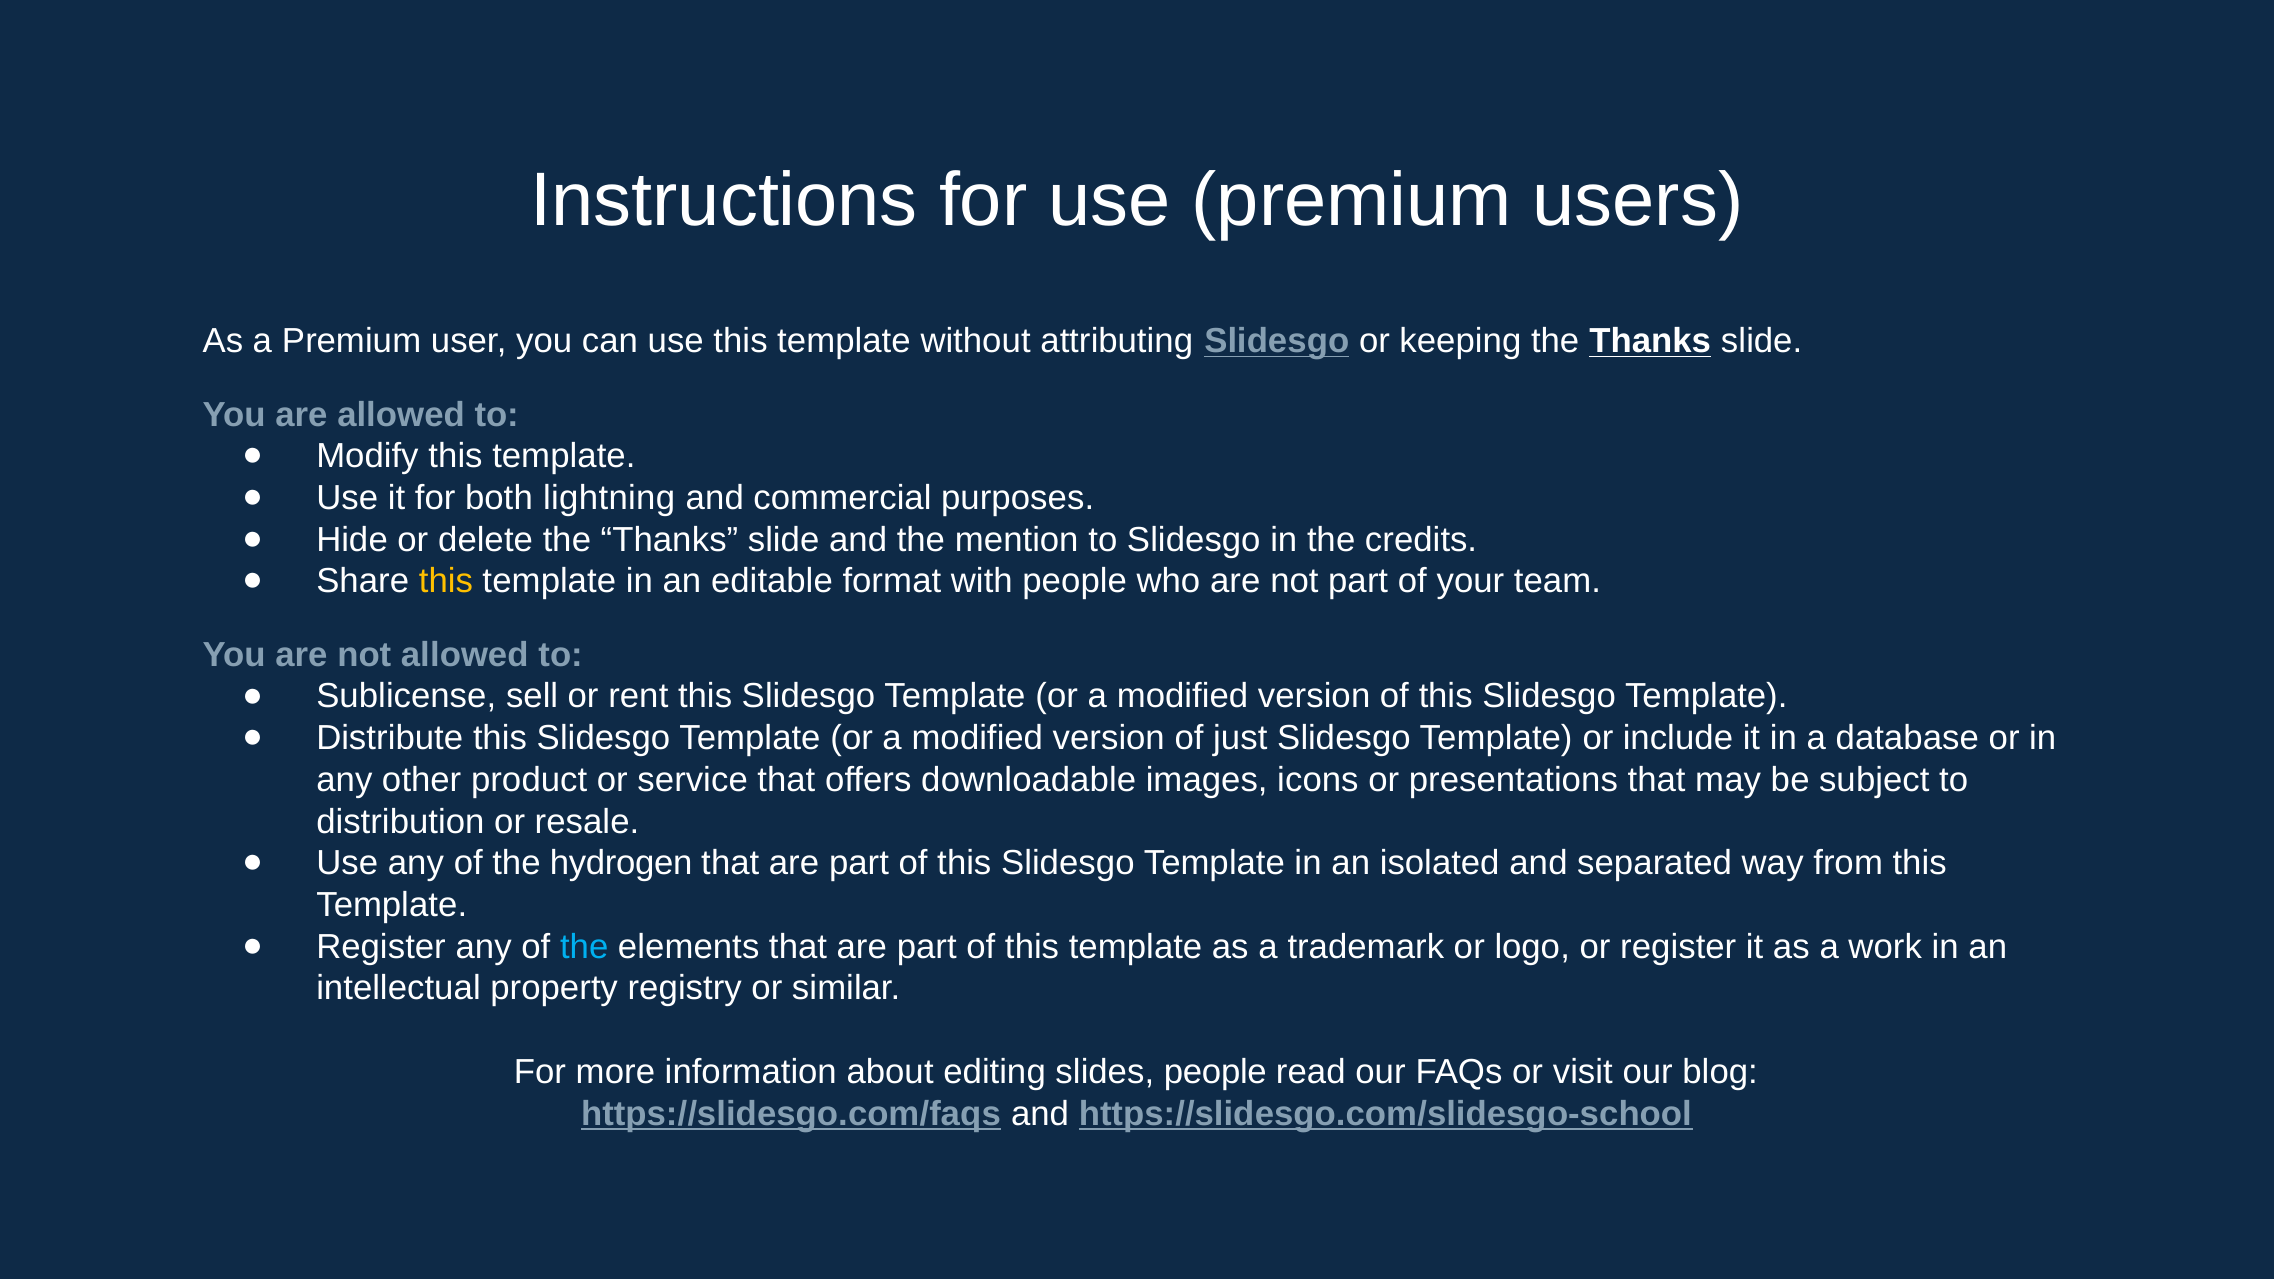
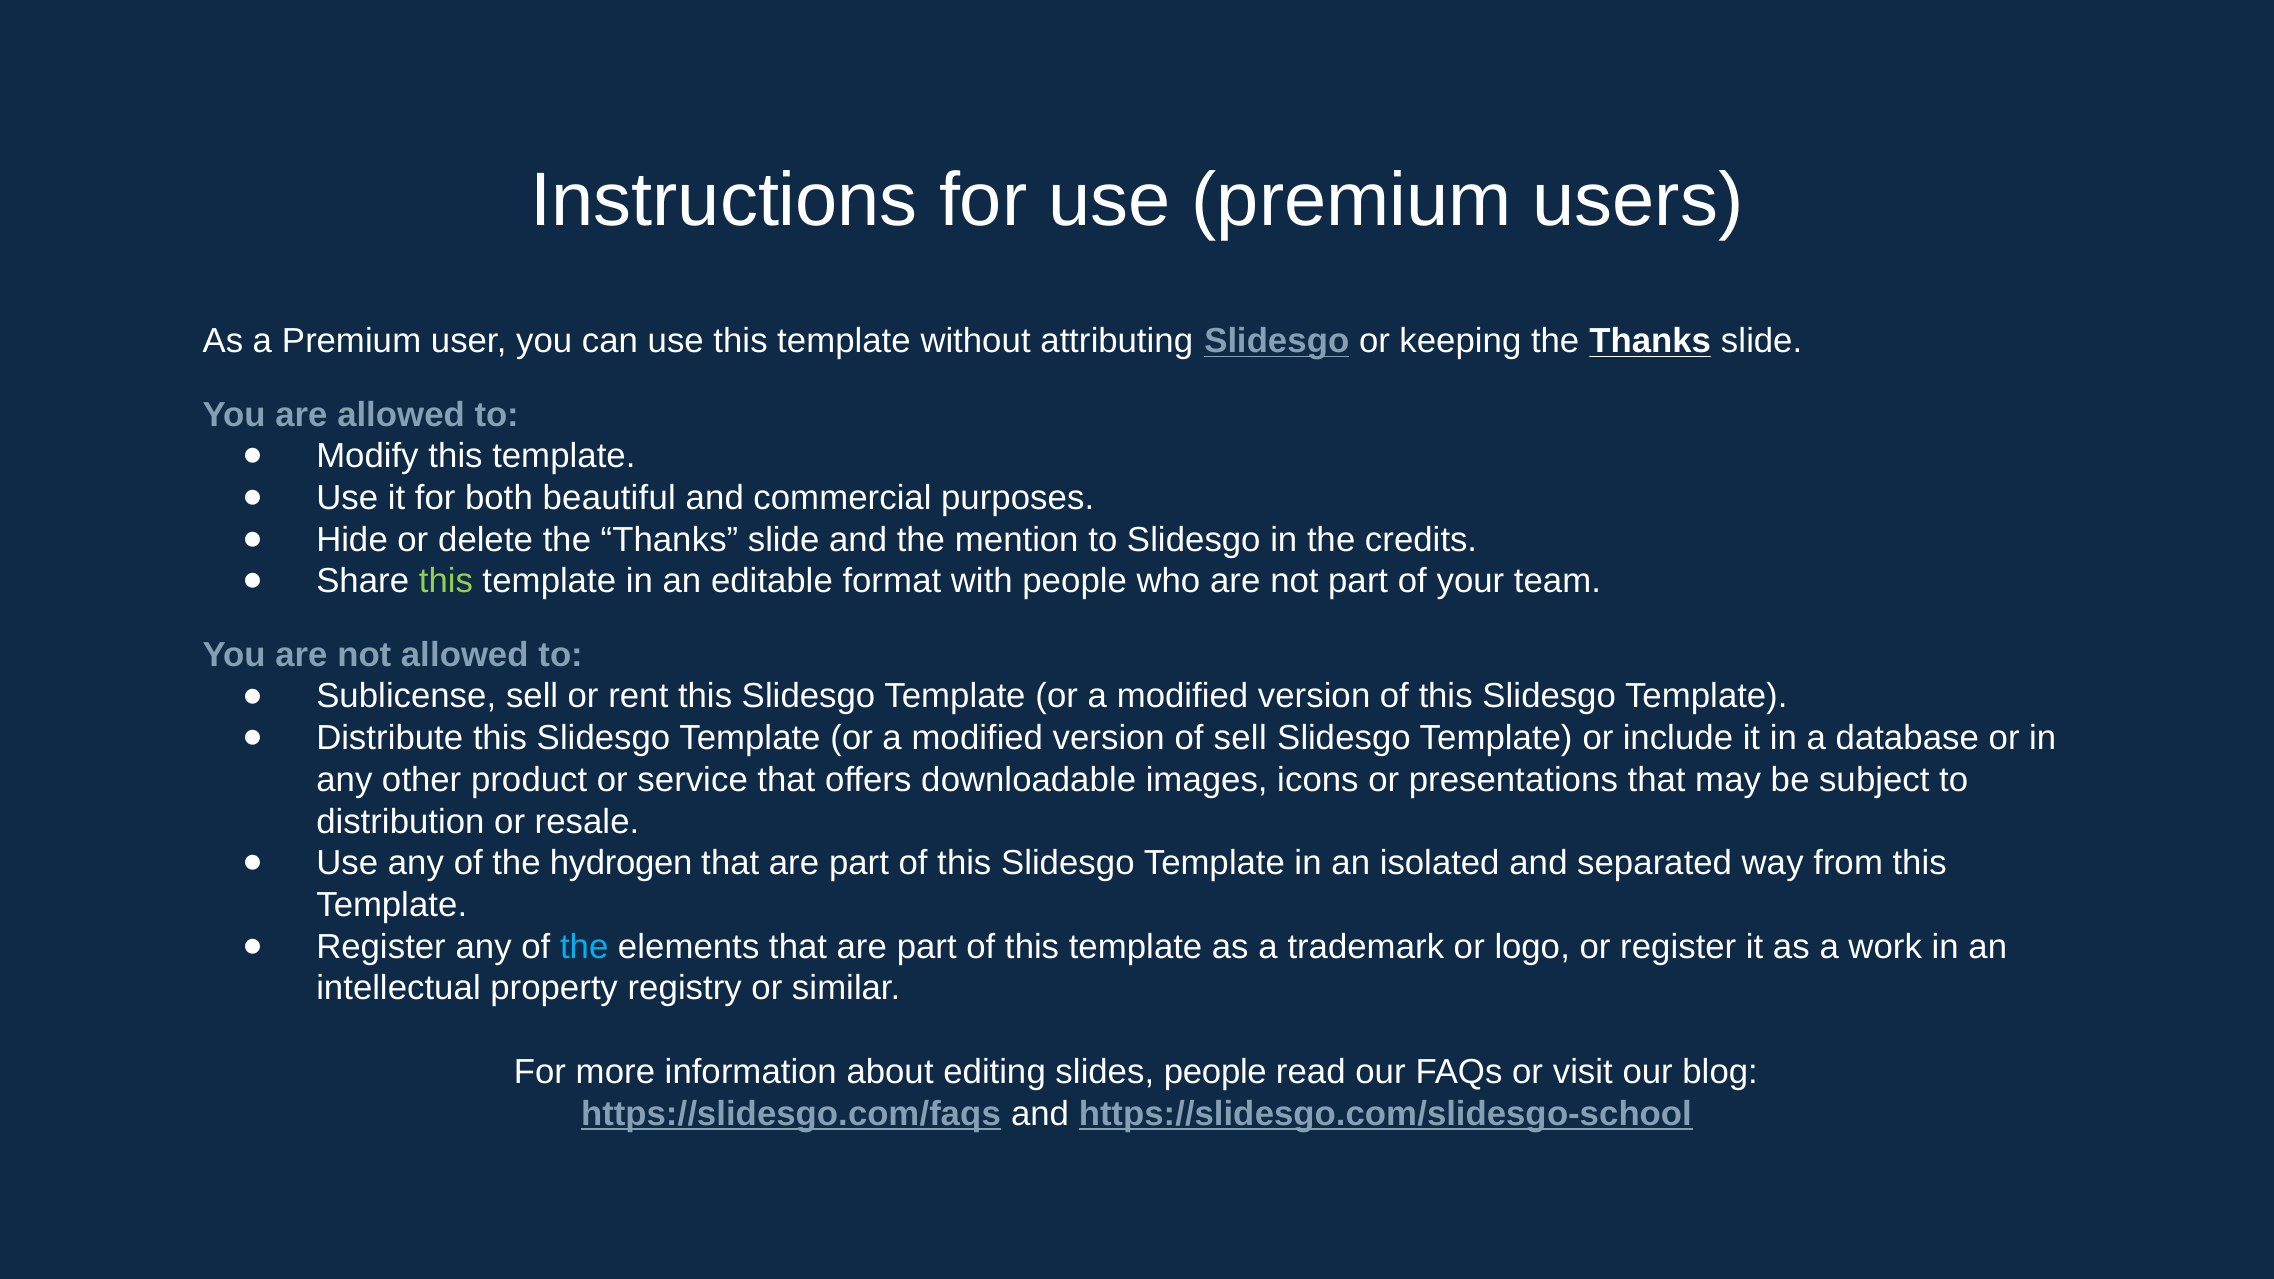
lightning: lightning -> beautiful (609, 498)
this colour: yellow -> light green (446, 582)
of just: just -> sell (1240, 738)
